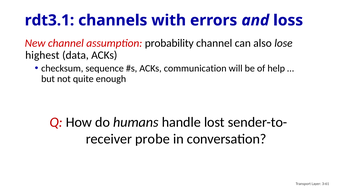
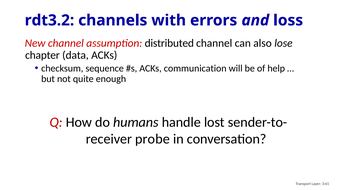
rdt3.1: rdt3.1 -> rdt3.2 (49, 20)
probability: probability -> distributed (169, 43)
highest: highest -> chapter (42, 55)
